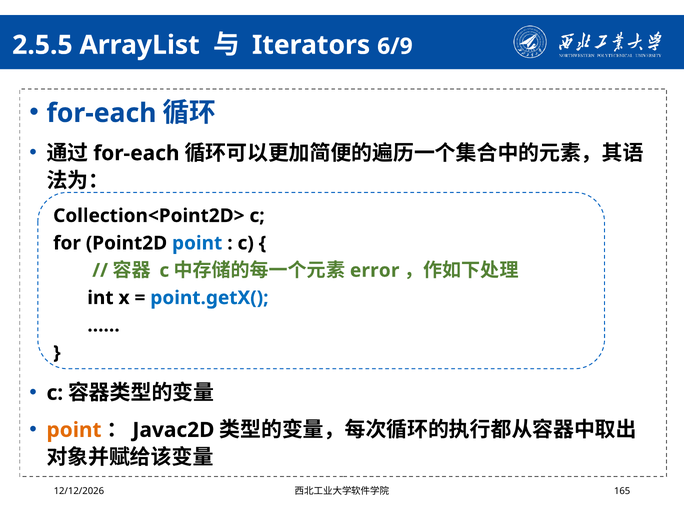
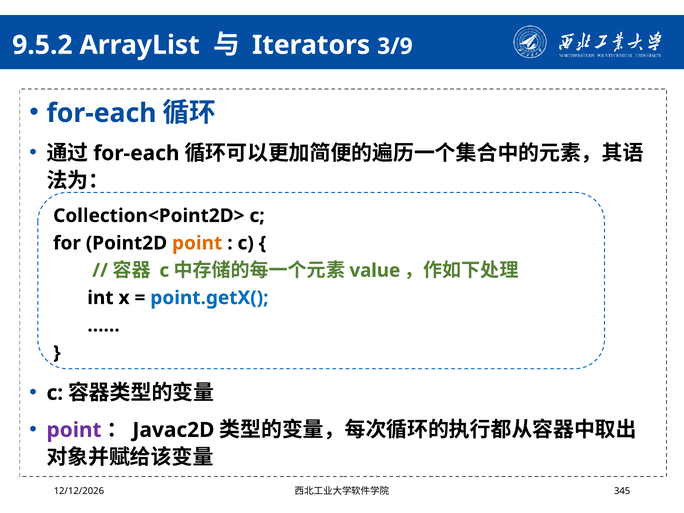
2.5.5: 2.5.5 -> 9.5.2 (42, 45)
6/9: 6/9 -> 3/9 (395, 46)
point colour: blue -> orange (197, 243)
error: error -> value (375, 270)
point colour: orange -> purple (74, 430)
165: 165 -> 345 (622, 491)
